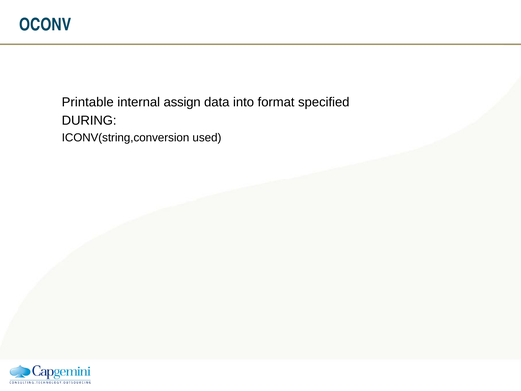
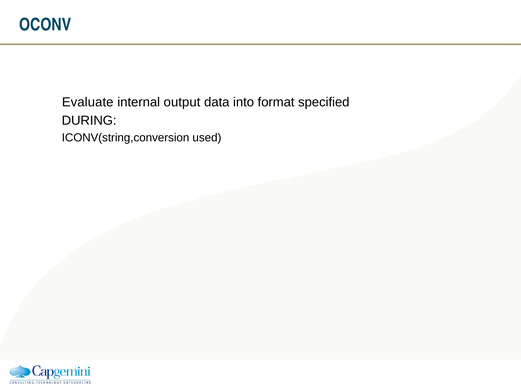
Printable: Printable -> Evaluate (88, 102)
assign: assign -> output (182, 102)
